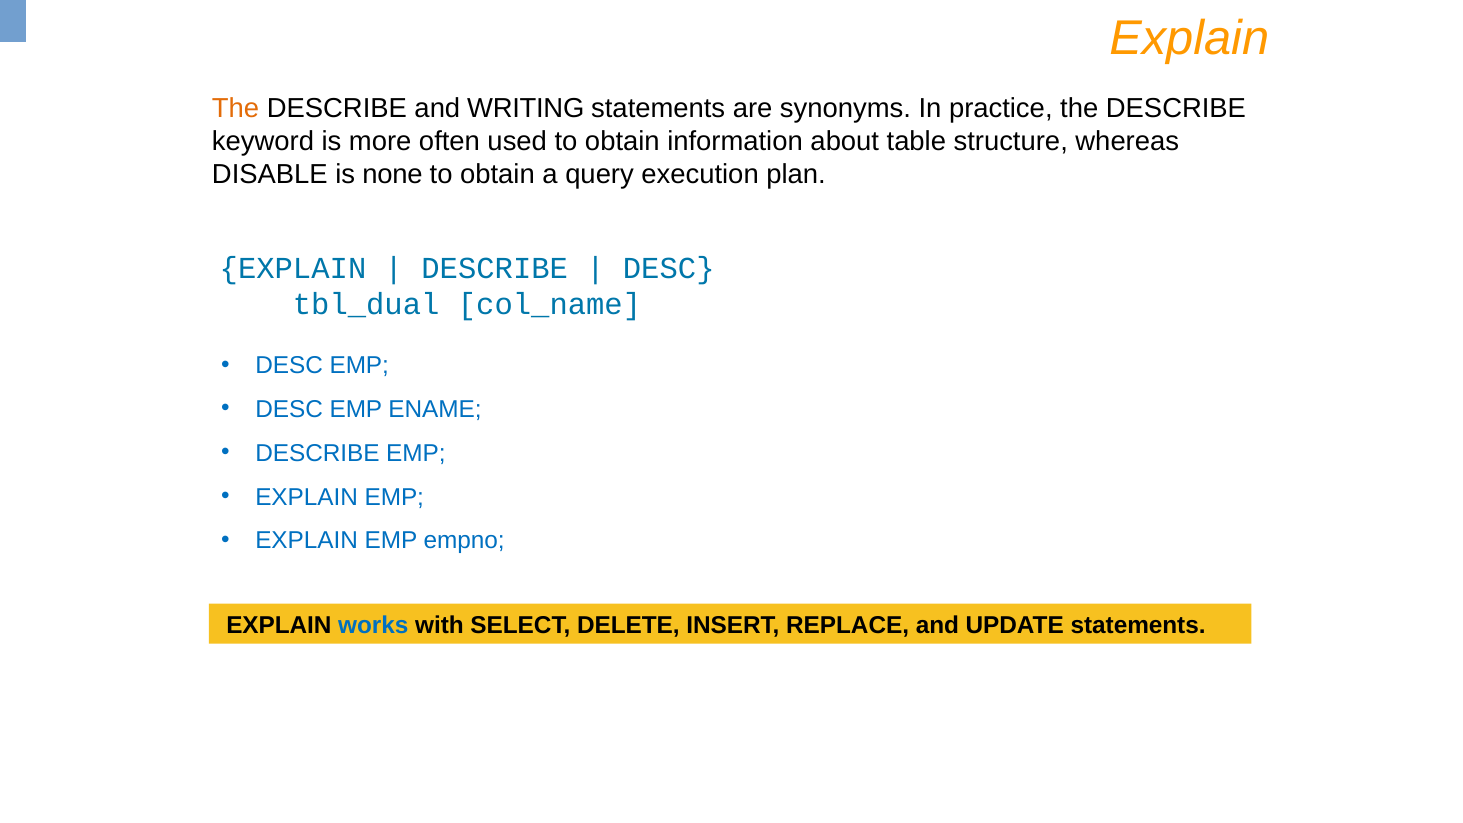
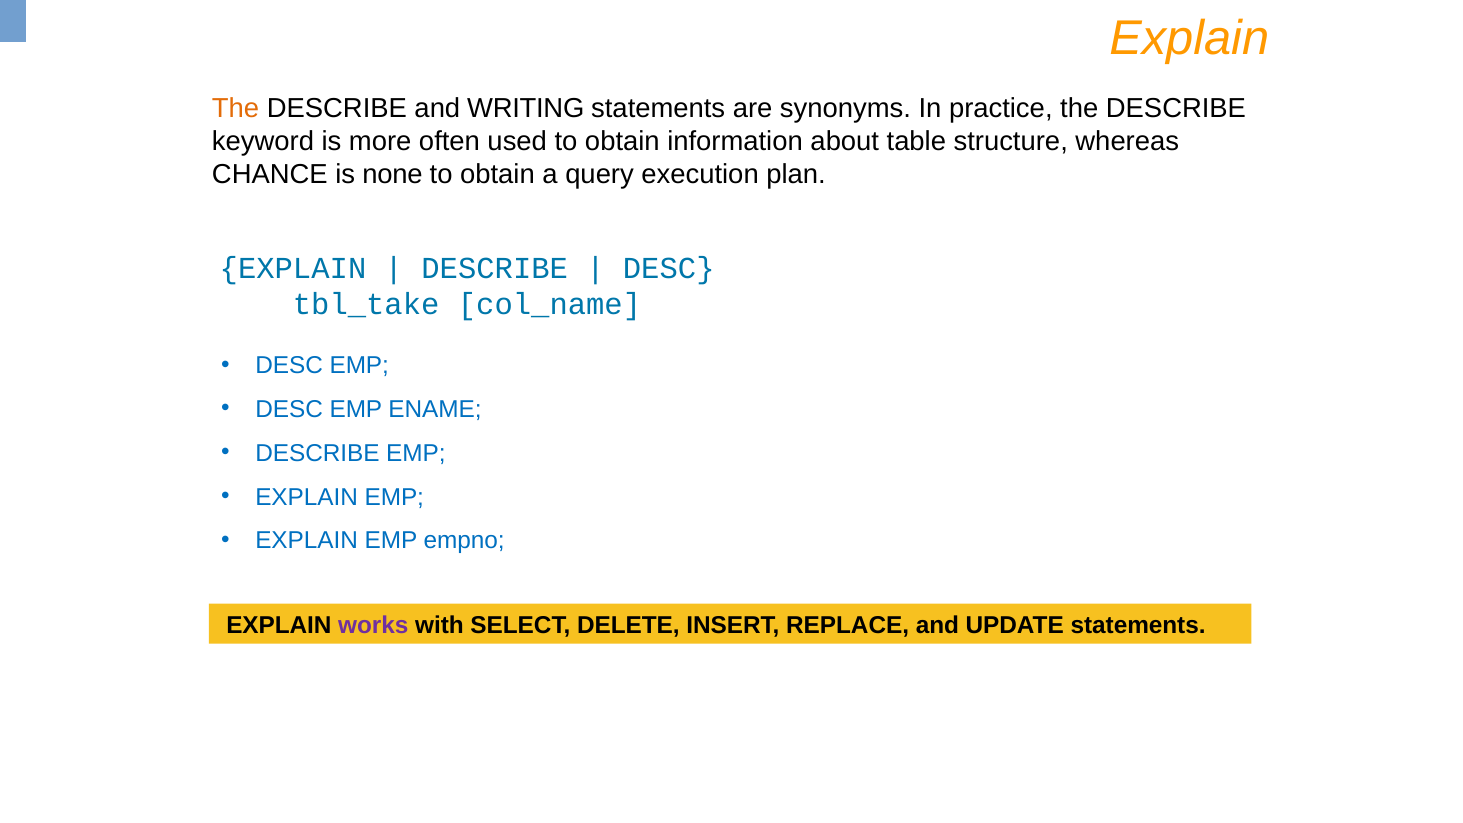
DISABLE: DISABLE -> CHANCE (270, 174)
tbl_dual: tbl_dual -> tbl_take (366, 305)
works colour: blue -> purple (373, 625)
